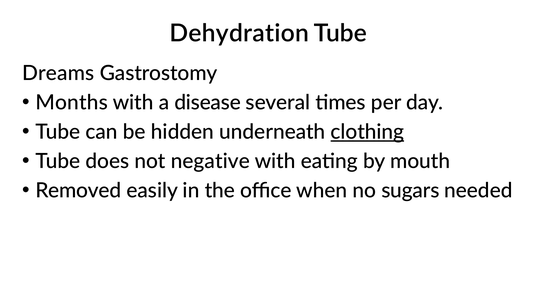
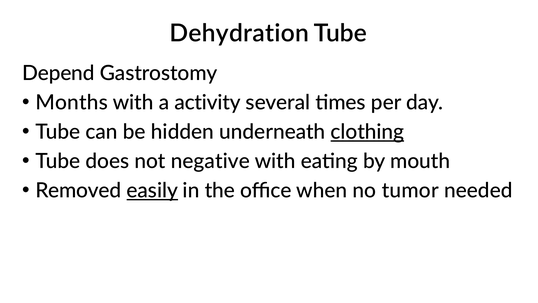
Dreams: Dreams -> Depend (58, 73)
disease: disease -> activity (208, 103)
easily underline: none -> present (152, 190)
sugars: sugars -> tumor (410, 190)
